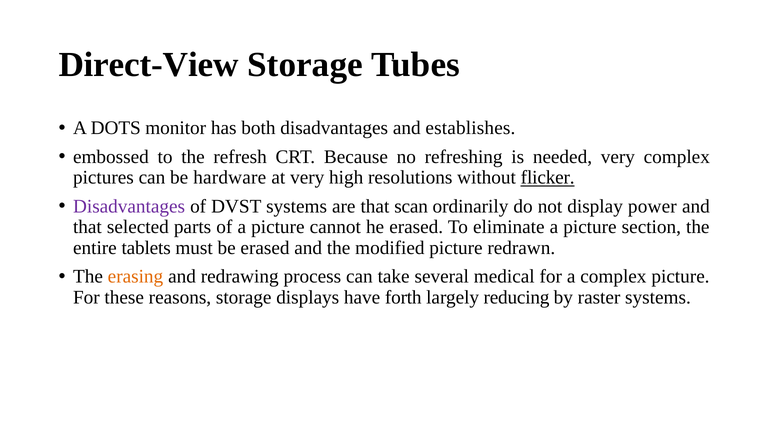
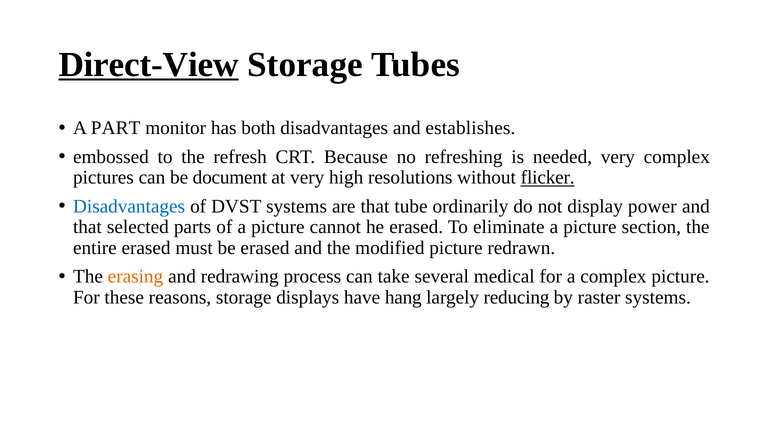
Direct-View underline: none -> present (149, 65)
DOTS: DOTS -> PART (116, 128)
hardware: hardware -> document (230, 178)
Disadvantages colour: purple -> blue (129, 207)
scan: scan -> tube (411, 207)
entire tablets: tablets -> erased (146, 248)
forth: forth -> hang (403, 298)
